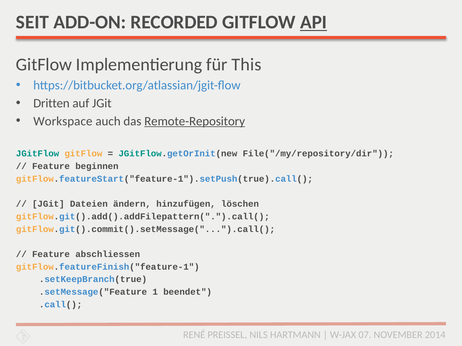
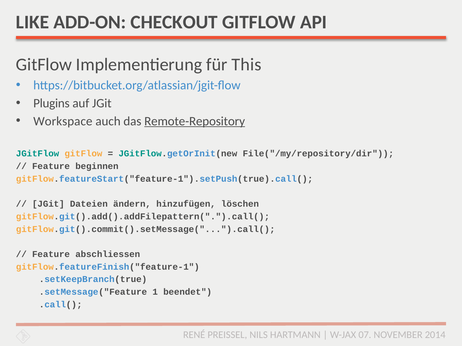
SEIT: SEIT -> LIKE (33, 22)
RECORDED: RECORDED -> CHECKOUT (174, 22)
API underline: present -> none (314, 22)
Dritten: Dritten -> Plugins (51, 103)
